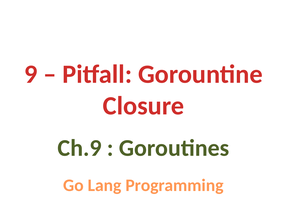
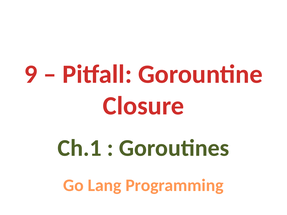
Ch.9: Ch.9 -> Ch.1 (80, 148)
